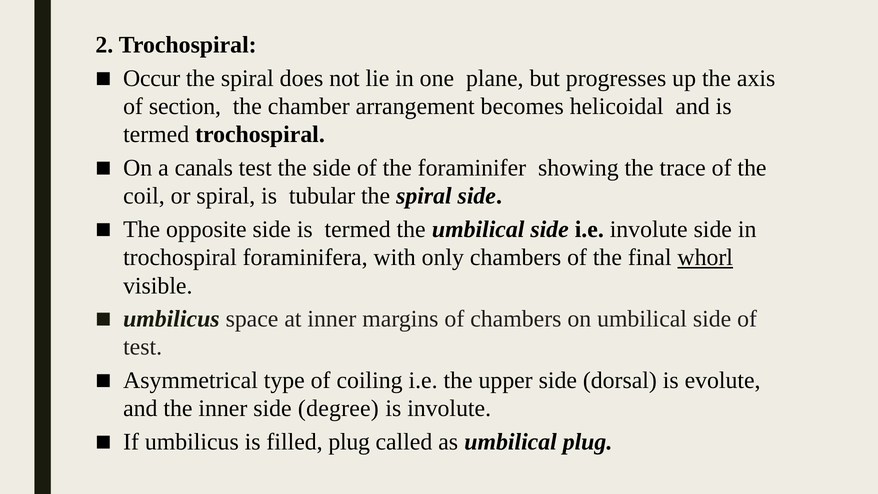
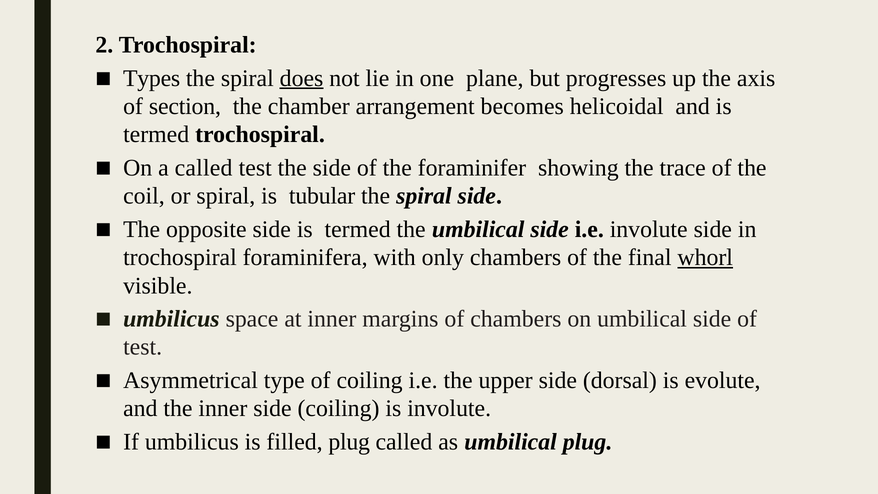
Occur: Occur -> Types (152, 78)
does underline: none -> present (302, 78)
a canals: canals -> called (204, 168)
side degree: degree -> coiling (338, 408)
